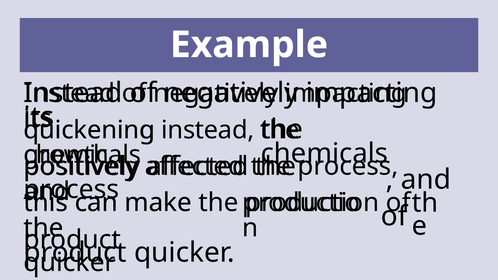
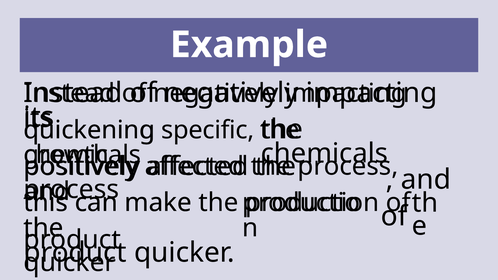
instead: instead -> specific (208, 130)
